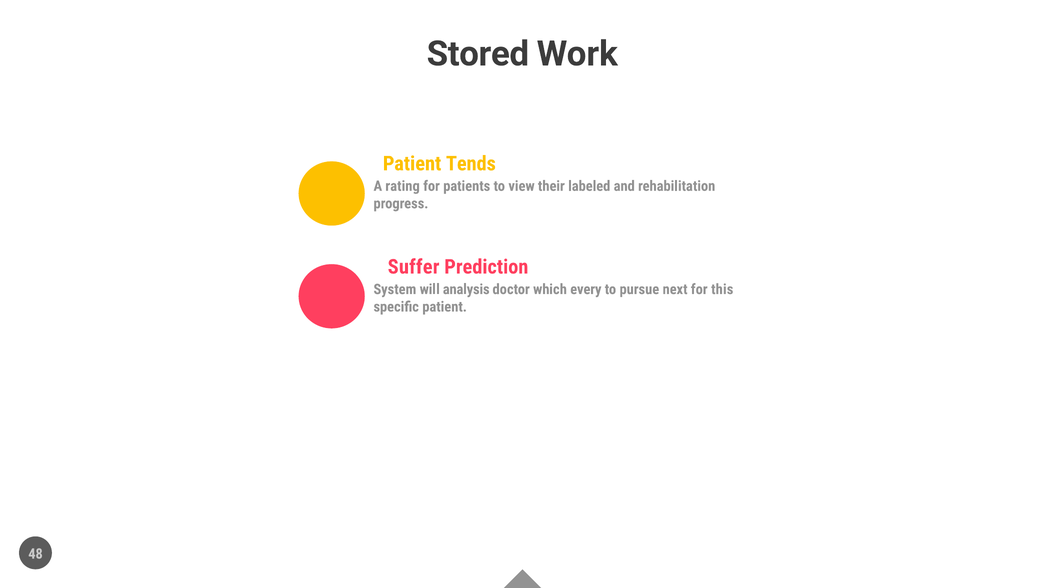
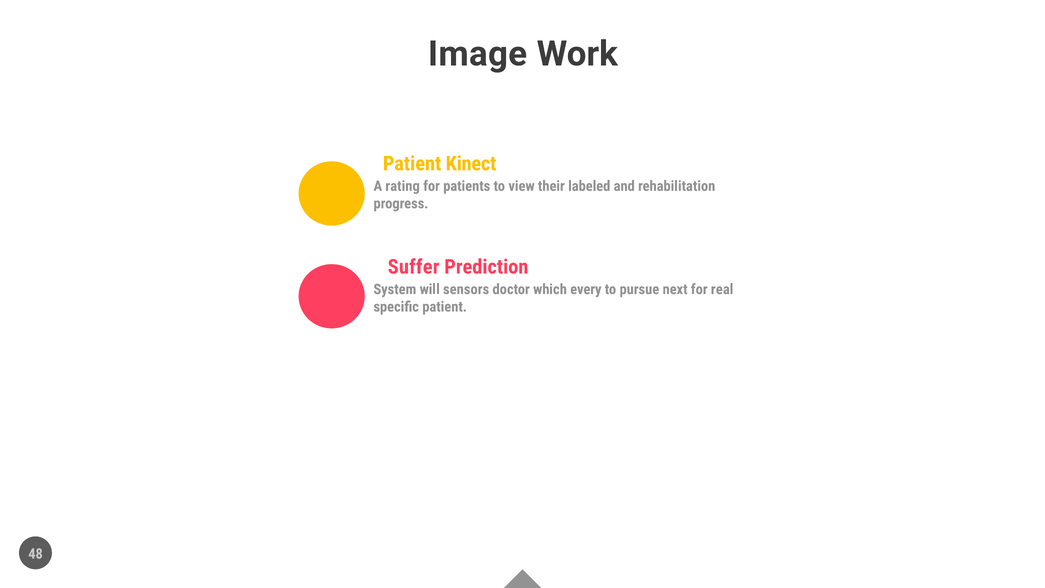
Stored: Stored -> Image (478, 54)
Tends: Tends -> Kinect (471, 164)
analysis: analysis -> sensors (466, 289)
this: this -> real (722, 289)
